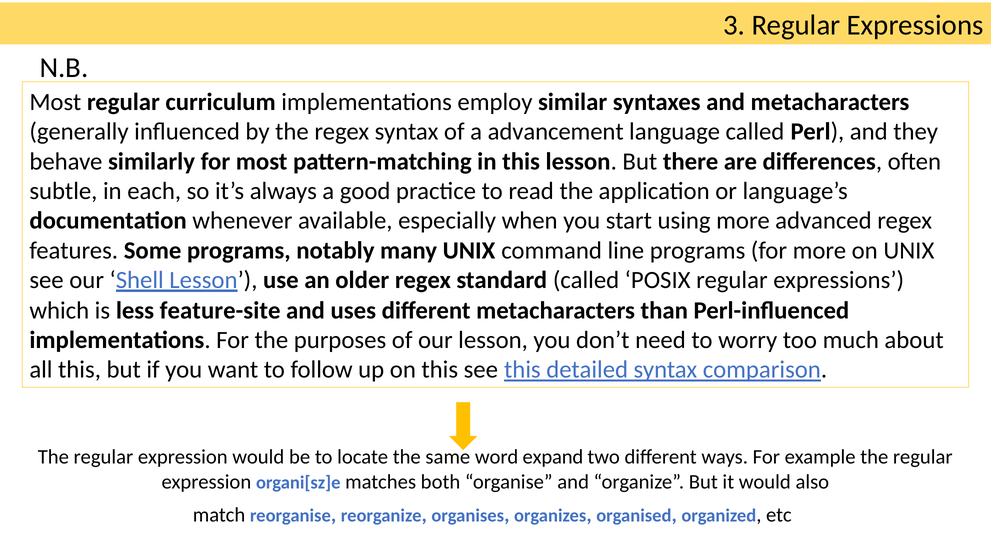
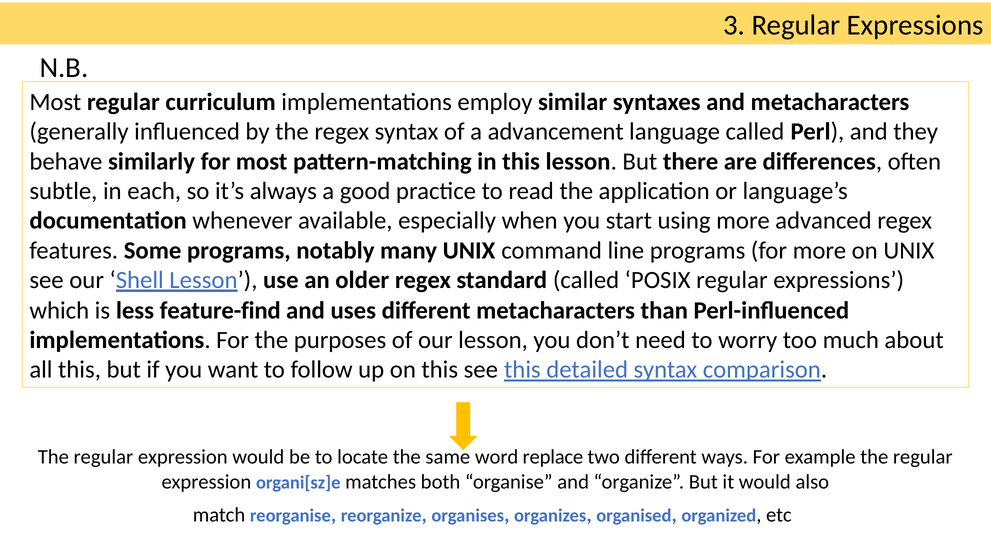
feature-site: feature-site -> feature-find (220, 311)
expand: expand -> replace (553, 457)
